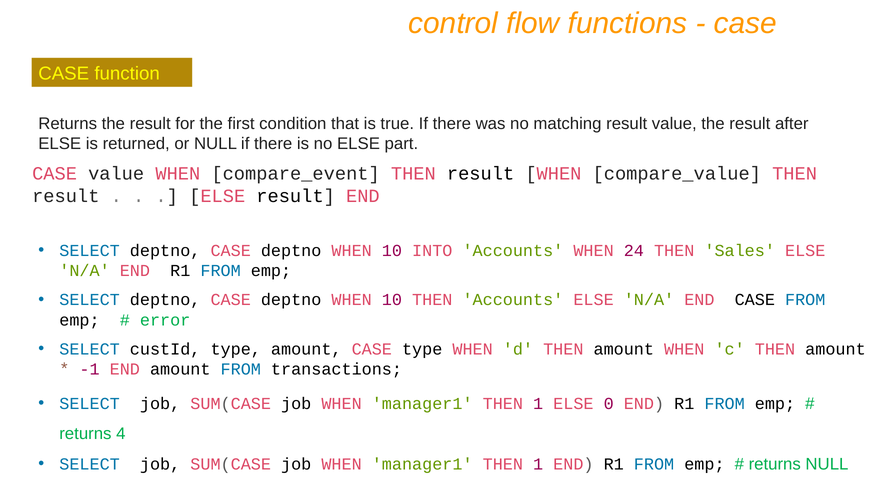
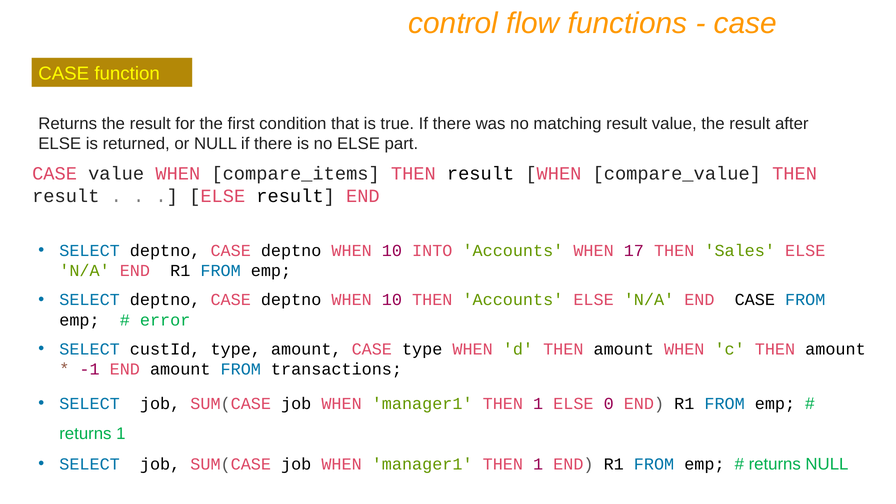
compare_event: compare_event -> compare_items (296, 174)
24: 24 -> 17 (634, 251)
returns 4: 4 -> 1 (121, 434)
